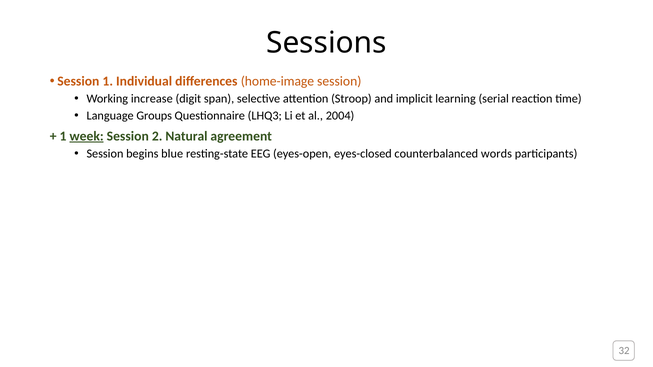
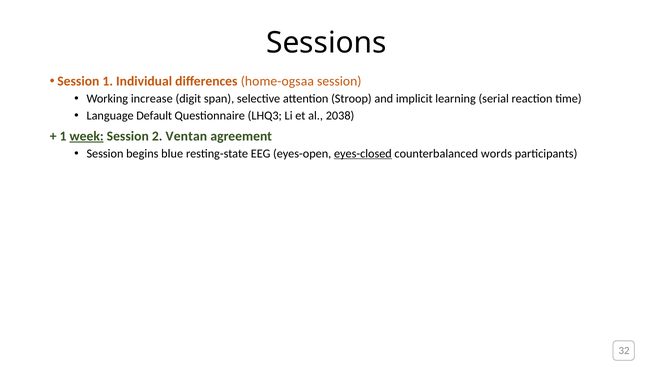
home-image: home-image -> home-ogsaa (277, 82)
Groups: Groups -> Default (154, 116)
2004: 2004 -> 2038 (340, 116)
Natural: Natural -> Ventan (186, 136)
eyes-closed underline: none -> present (363, 154)
